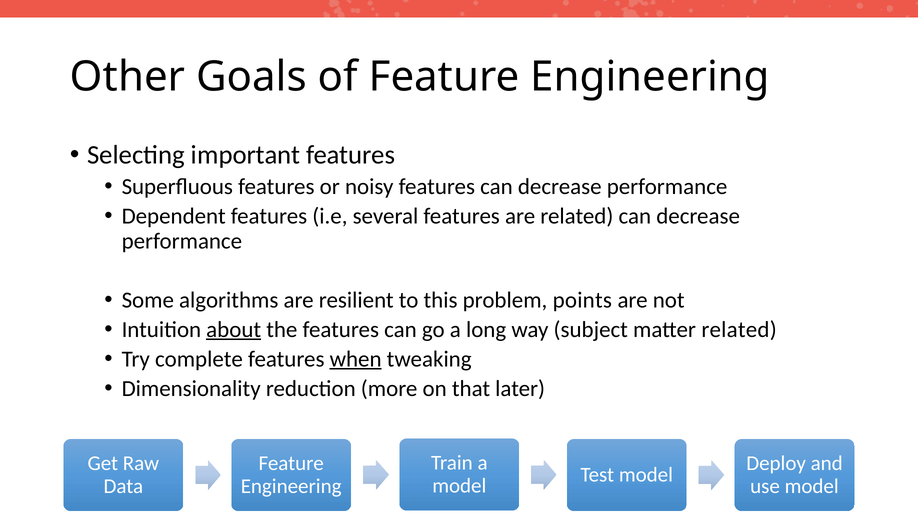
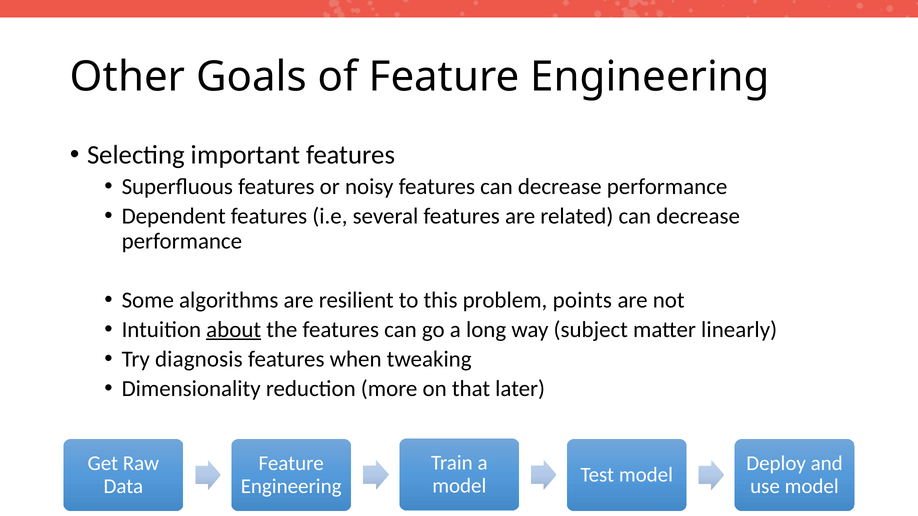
matter related: related -> linearly (739, 330)
complete: complete -> diagnosis (199, 359)
when underline: present -> none (356, 359)
